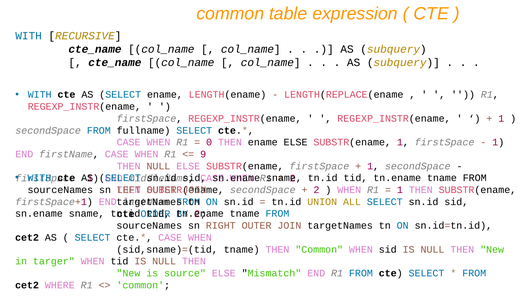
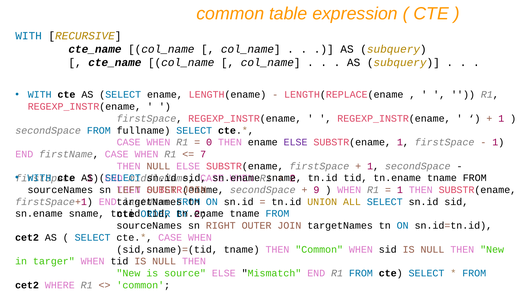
ELSE colour: black -> purple (296, 142)
9: 9 -> 7 (203, 154)
2: 2 -> 9 (316, 190)
